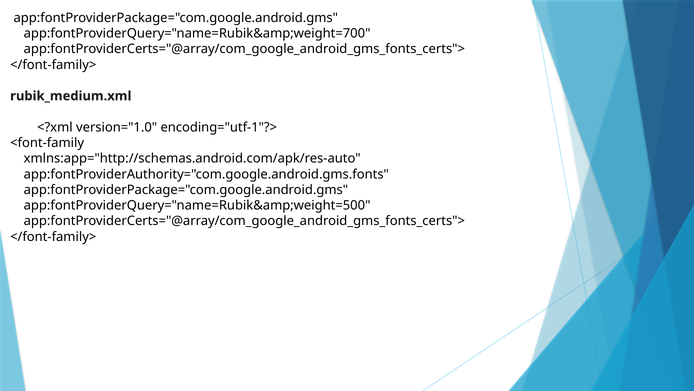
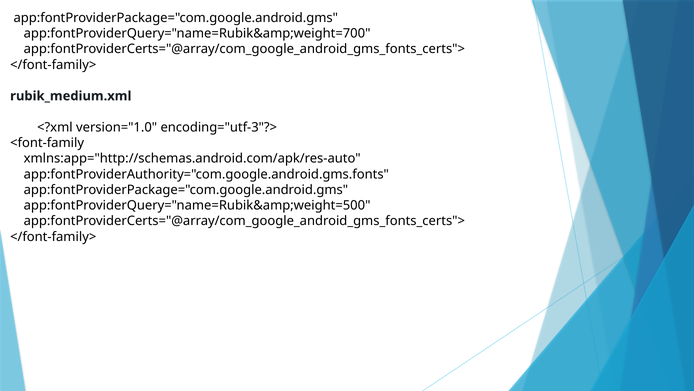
encoding="utf-1"?>: encoding="utf-1"?> -> encoding="utf-3"?> (219, 127)
